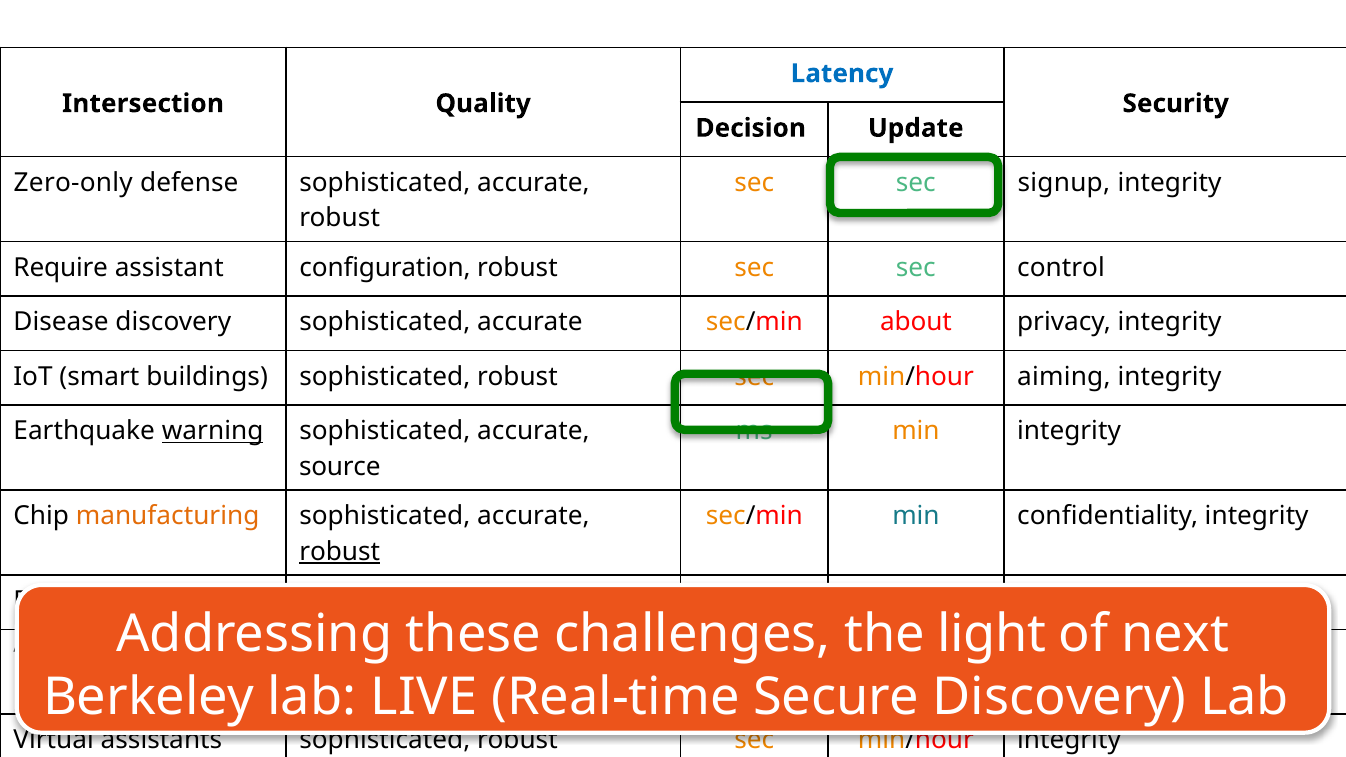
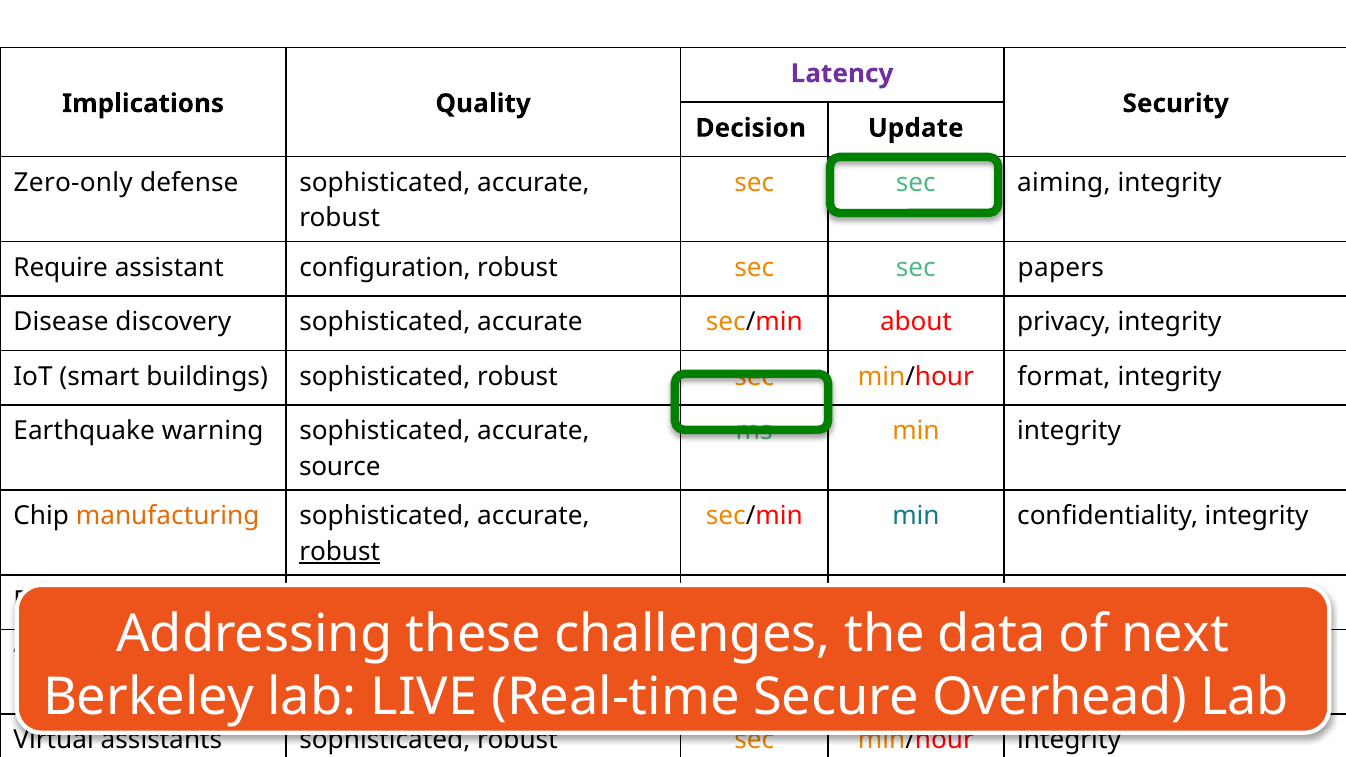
Latency colour: blue -> purple (842, 74)
Intersection: Intersection -> Implications (143, 104)
signup: signup -> aiming (1064, 183)
control: control -> papers (1061, 268)
aiming: aiming -> format (1064, 377)
warning underline: present -> none (213, 431)
light: light -> data (992, 634)
Secure Discovery: Discovery -> Overhead (1060, 697)
